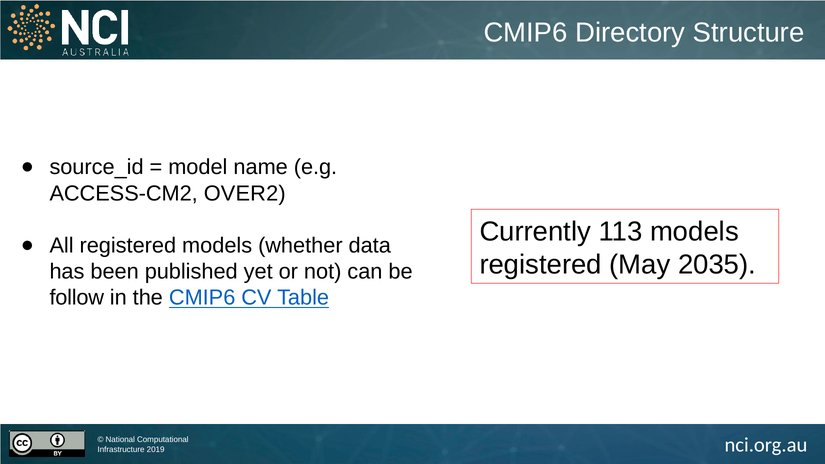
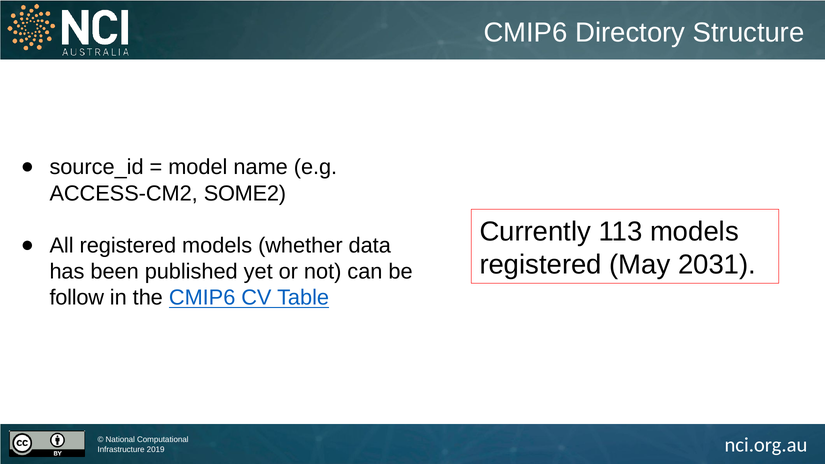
OVER2: OVER2 -> SOME2 (245, 193)
2035: 2035 -> 2031 (717, 265)
